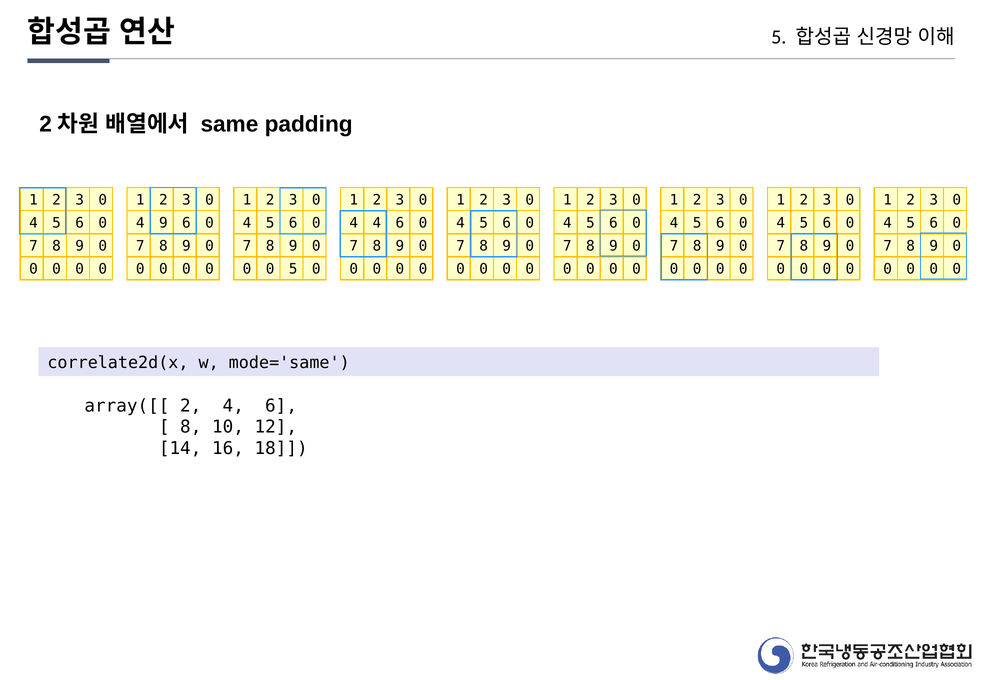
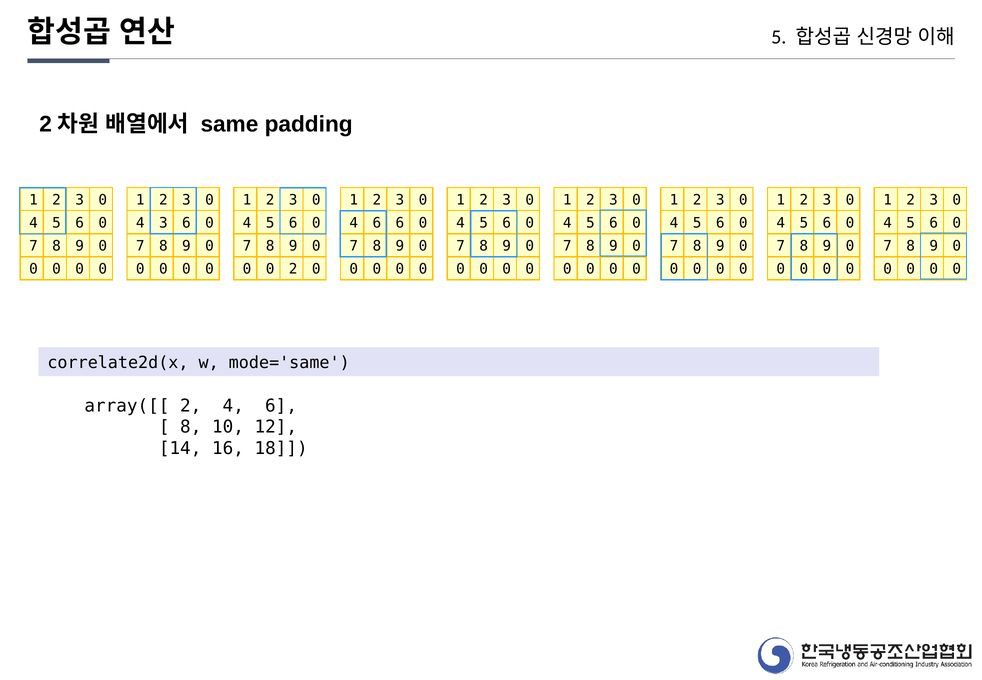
4 9: 9 -> 3 (163, 223)
4: 4 -> 6 (377, 223)
0 5: 5 -> 2 (293, 269)
